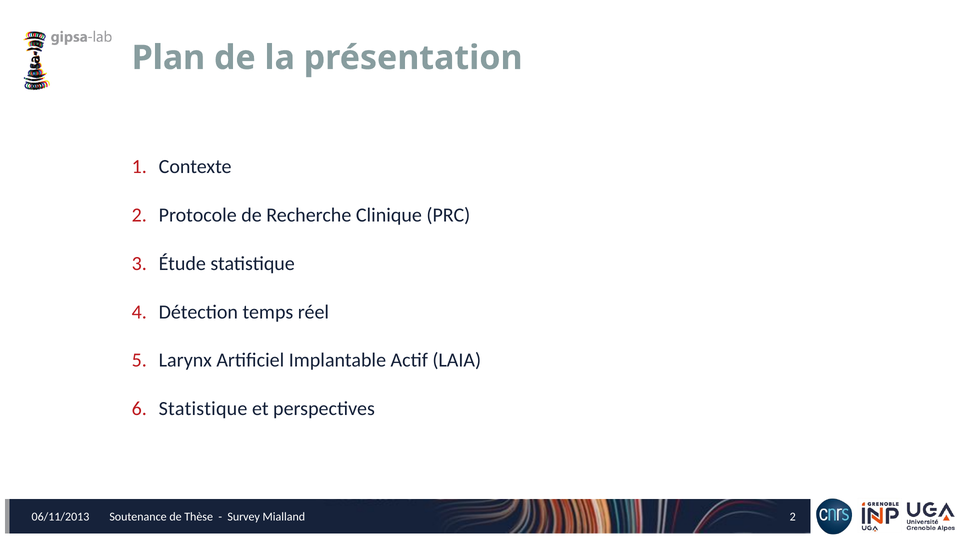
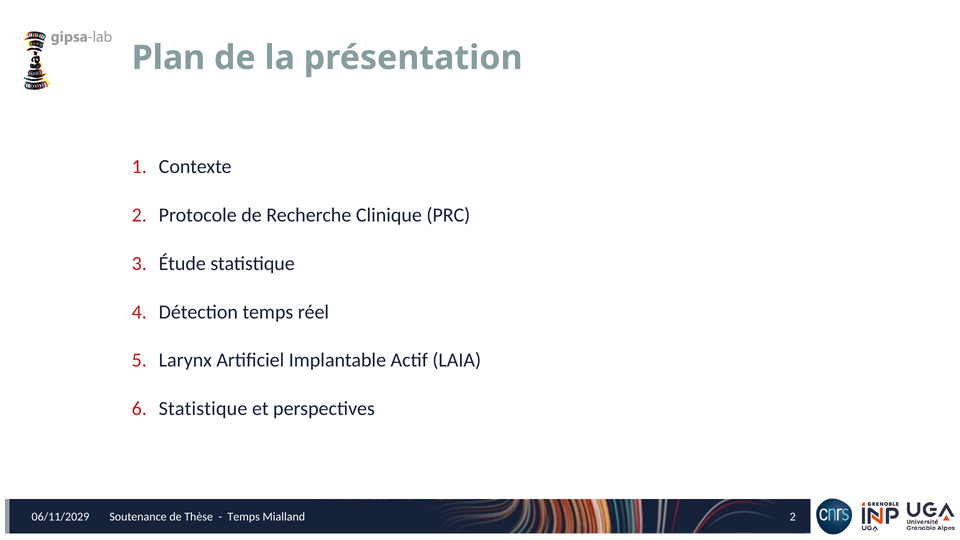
06/11/2013: 06/11/2013 -> 06/11/2029 (60, 517)
Survey: Survey -> Temps (244, 517)
